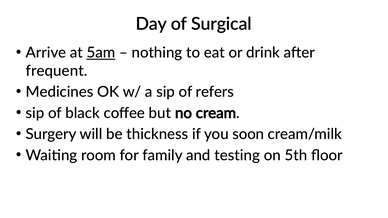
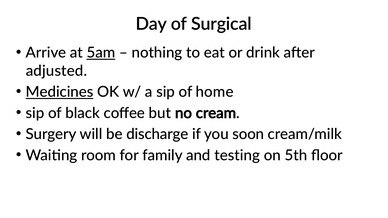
frequent: frequent -> adjusted (56, 71)
Medicines underline: none -> present (60, 92)
refers: refers -> home (215, 92)
thickness: thickness -> discharge (157, 134)
